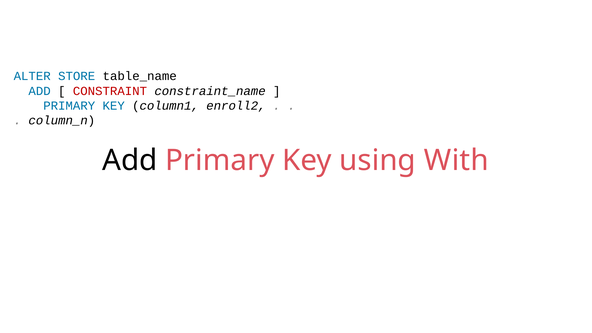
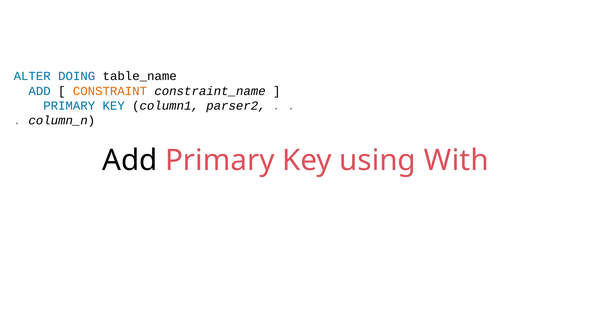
STORE: STORE -> DOING (77, 76)
CONSTRAINT colour: red -> orange (110, 91)
enroll2: enroll2 -> parser2 (236, 106)
